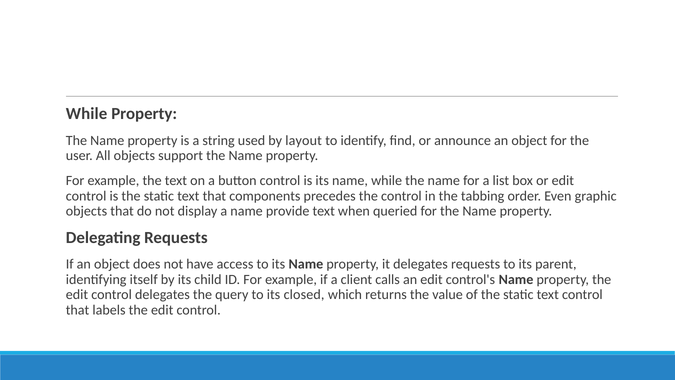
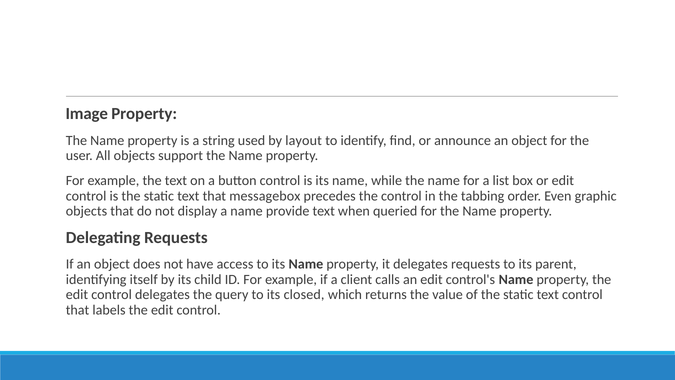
While: While -> Image (87, 114)
components: components -> messagebox (265, 196)
